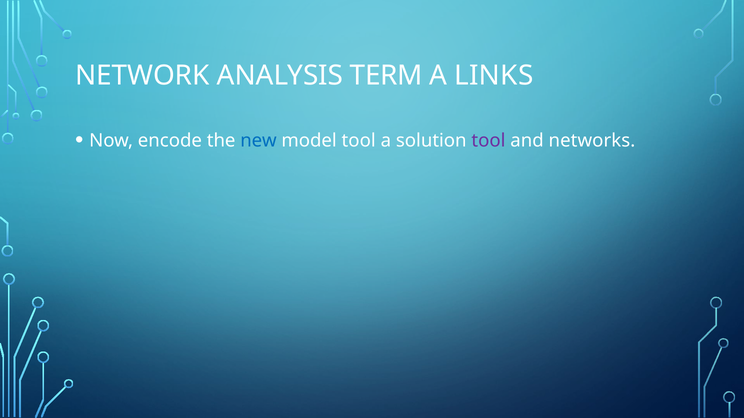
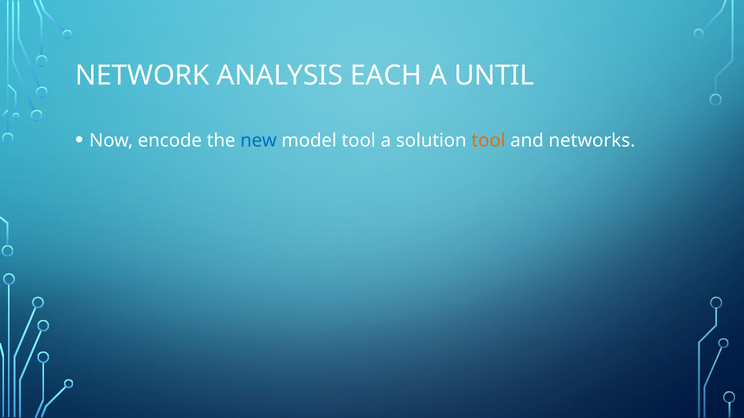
TERM: TERM -> EACH (386, 76)
LINKS: LINKS -> UNTIL (494, 76)
tool colour: purple -> orange (488, 141)
